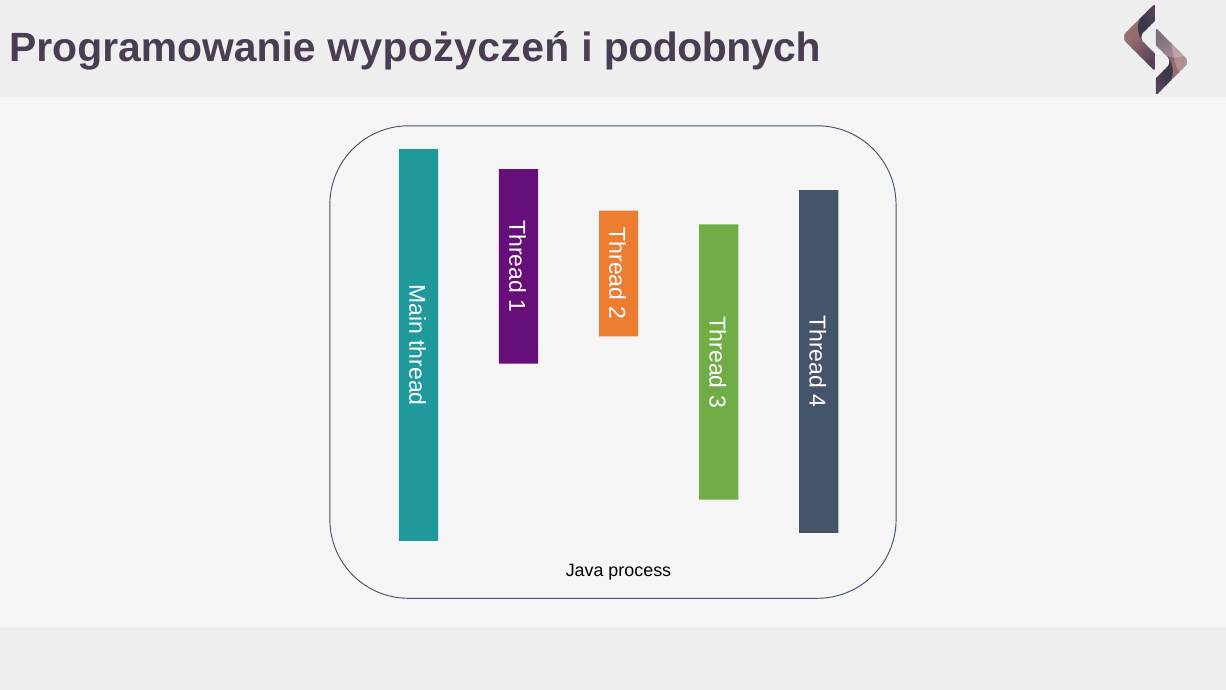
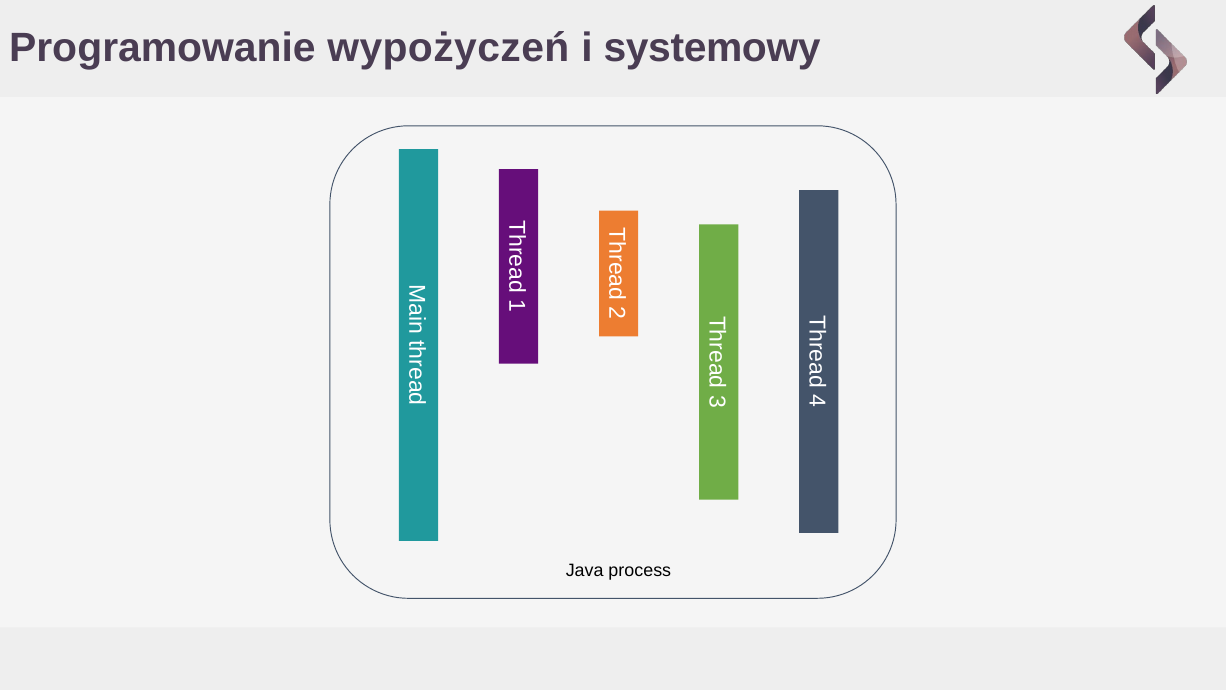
podobnych: podobnych -> systemowy (712, 48)
